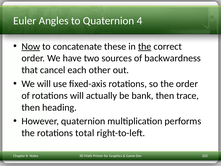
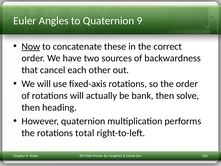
4: 4 -> 9 (140, 21)
the underline: present -> none (145, 46)
trace: trace -> solve (188, 95)
